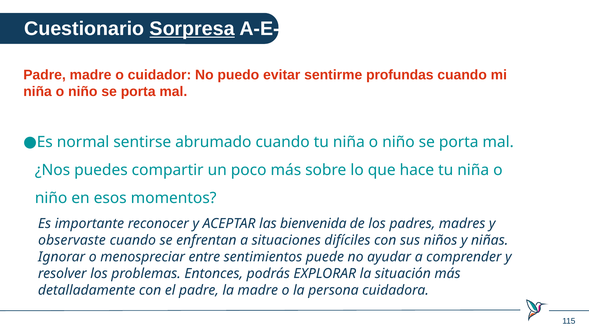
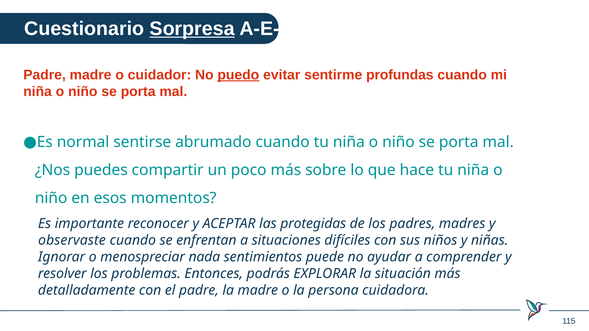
puedo underline: none -> present (238, 75)
bienvenida: bienvenida -> protegidas (313, 224)
entre: entre -> nada (204, 257)
